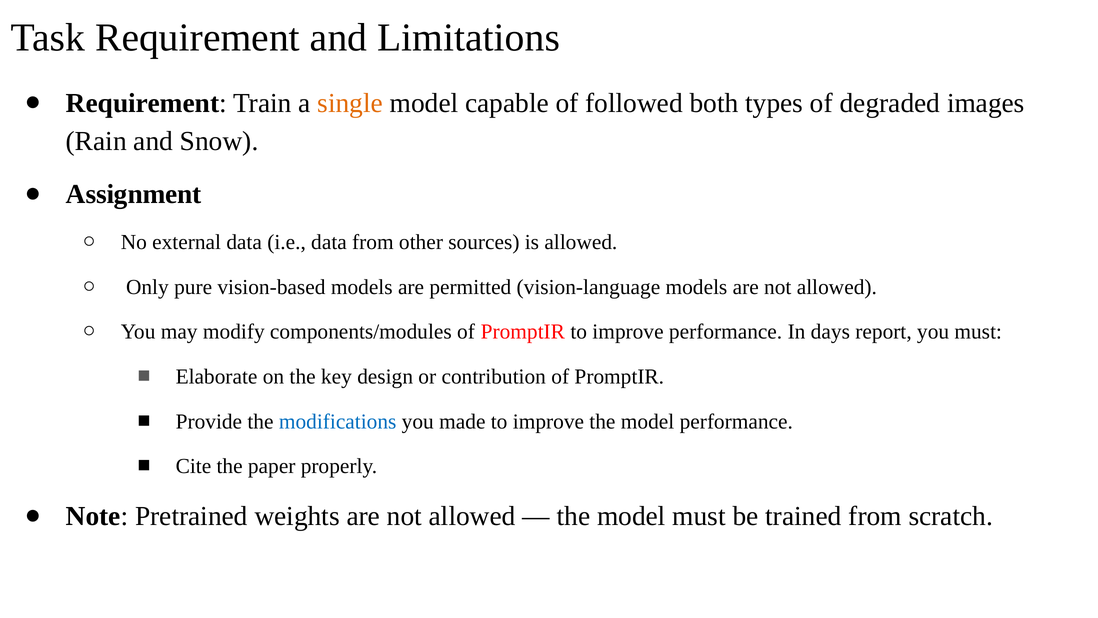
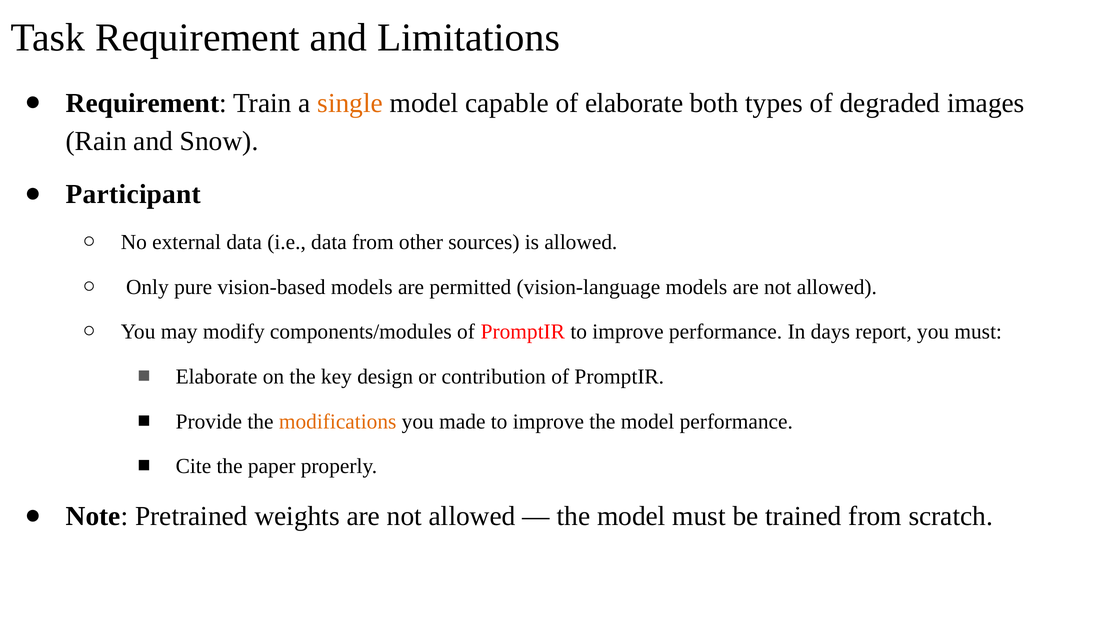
of followed: followed -> elaborate (634, 103)
Assignment: Assignment -> Participant (133, 194)
modifications colour: blue -> orange (338, 421)
